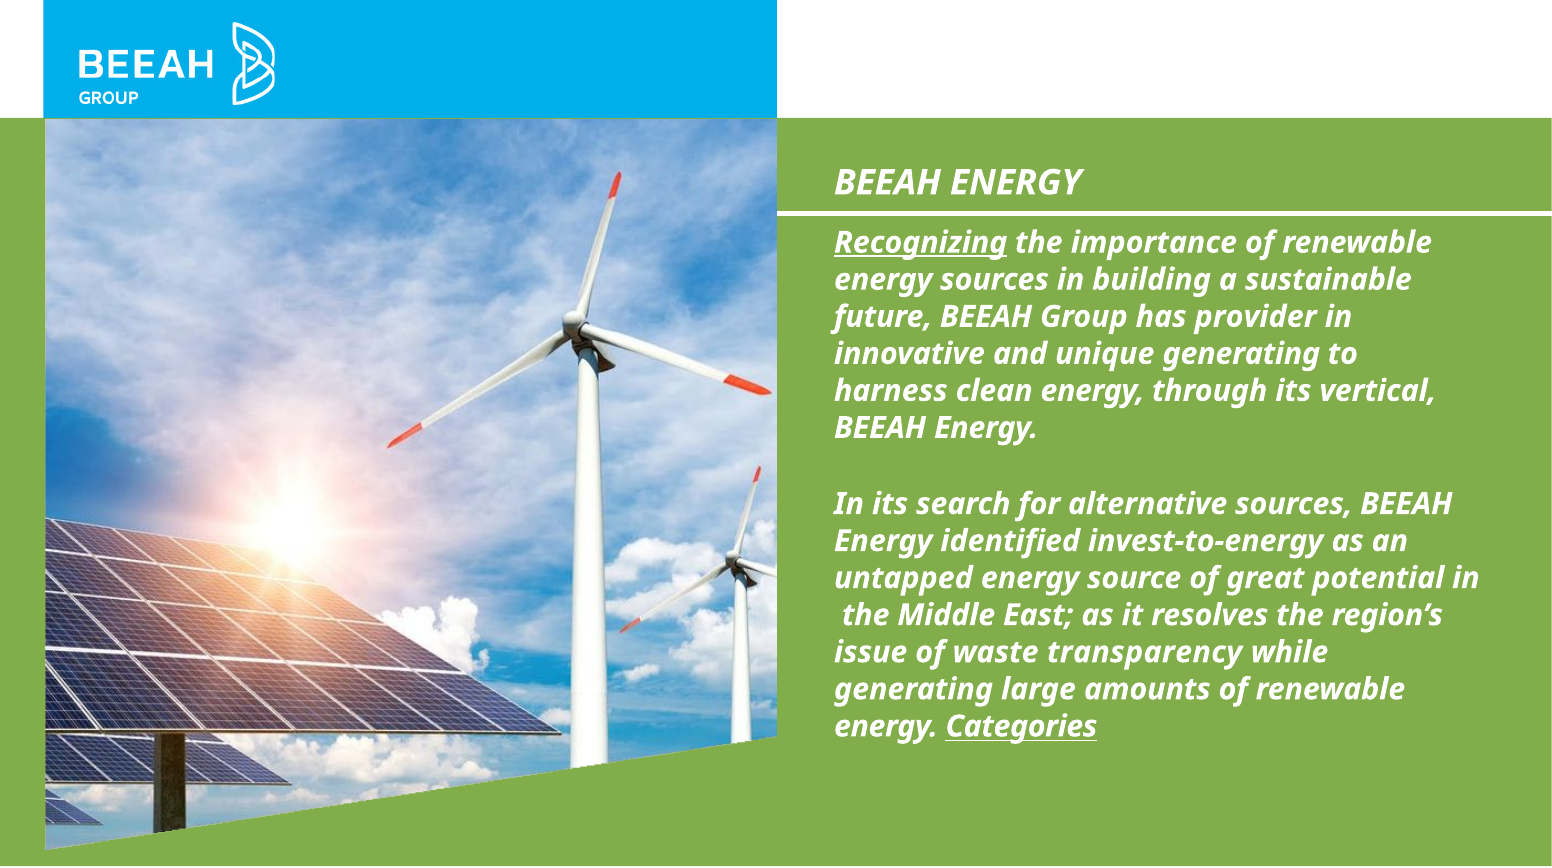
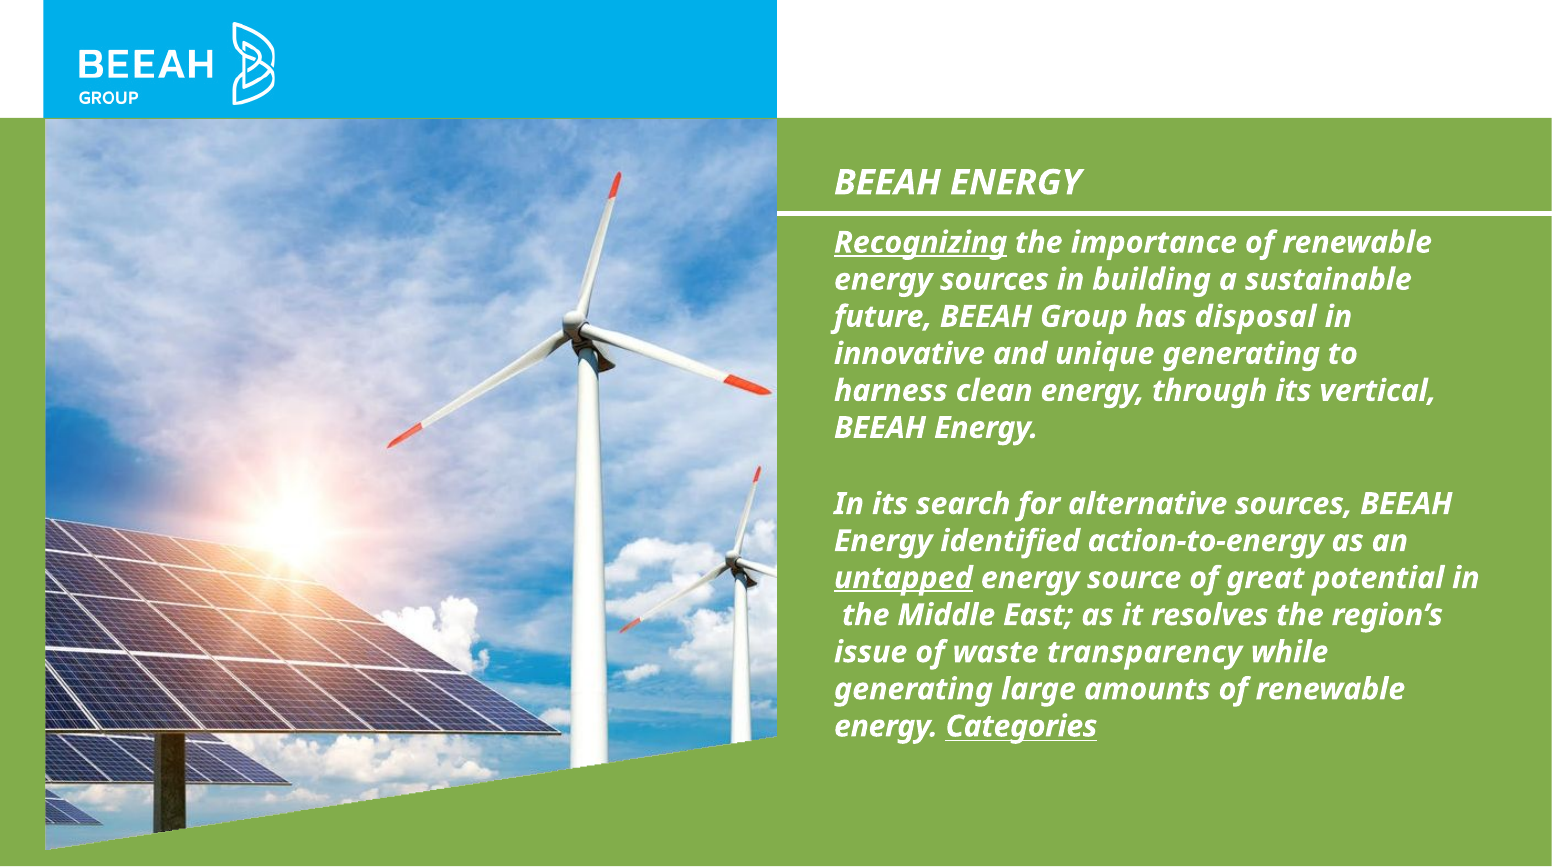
provider: provider -> disposal (1255, 317)
invest-to-energy: invest-to-energy -> action-to-energy (1206, 541)
untapped underline: none -> present (903, 578)
